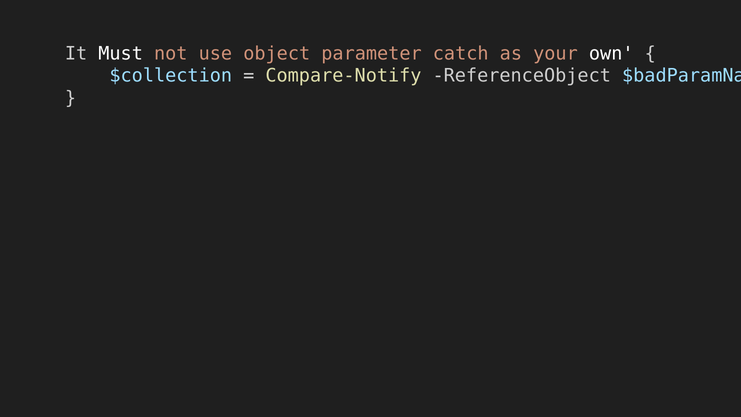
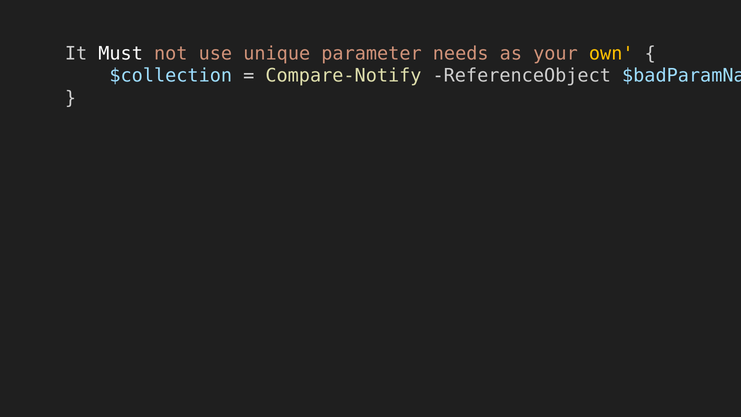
object: object -> unique (277, 53)
catch: catch -> needs (461, 53)
own colour: white -> yellow (611, 53)
